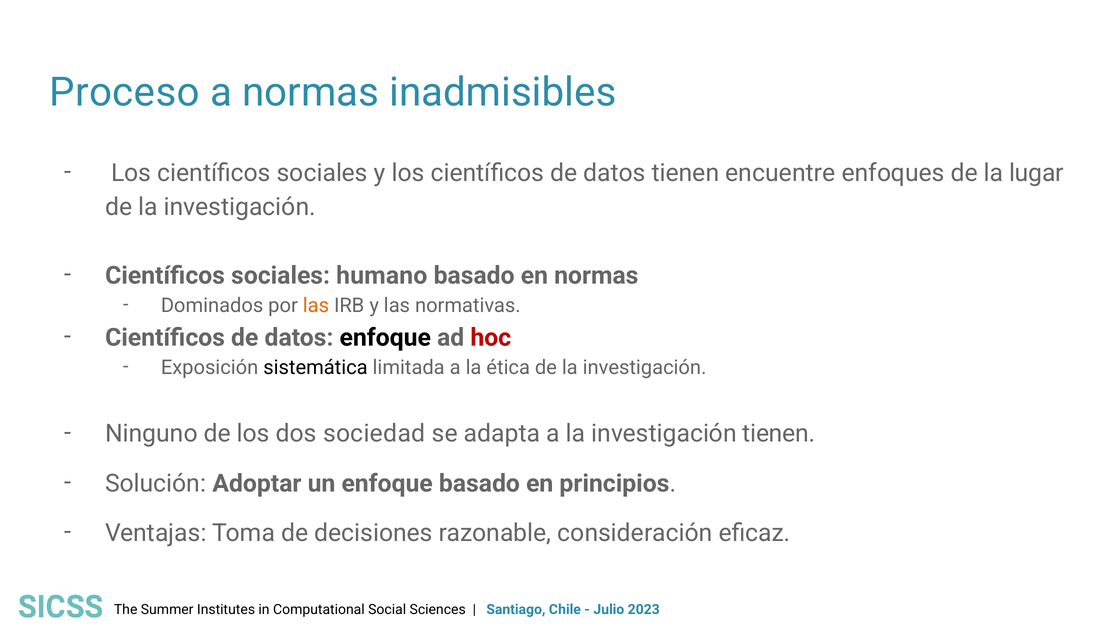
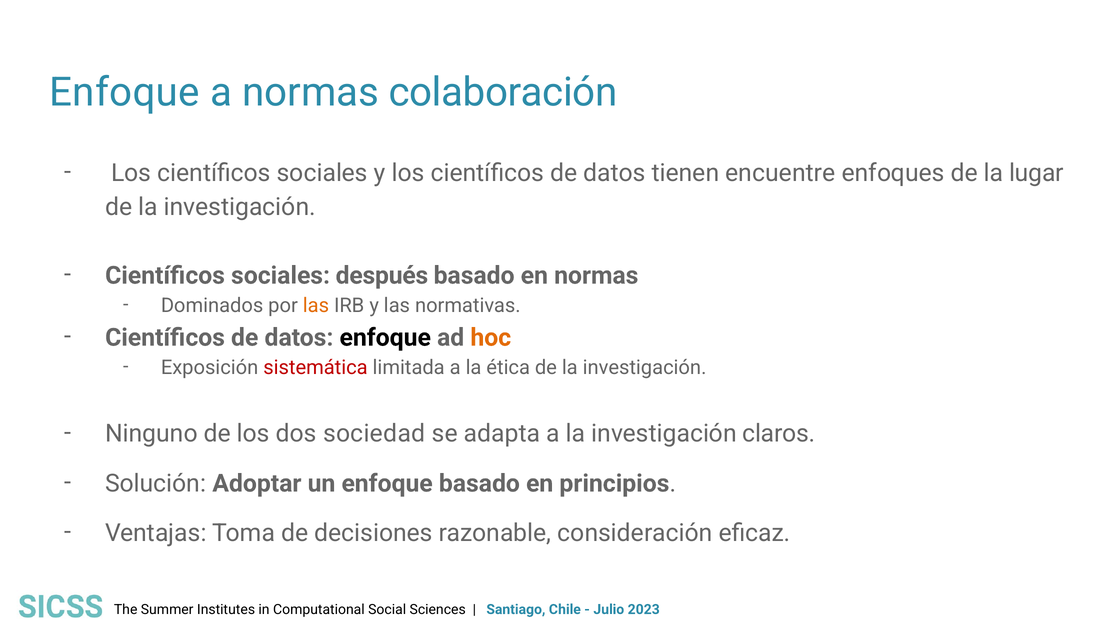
Proceso: Proceso -> Enfoque (125, 93)
inadmisibles: inadmisibles -> colaboración (503, 93)
humano: humano -> después (382, 276)
hoc colour: red -> orange (491, 338)
sistemática colour: black -> red (315, 368)
investigación tienen: tienen -> claros (779, 434)
